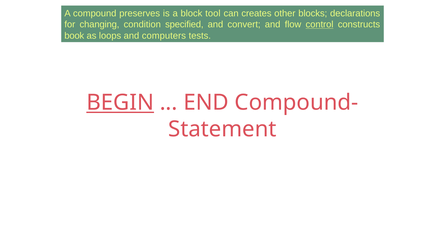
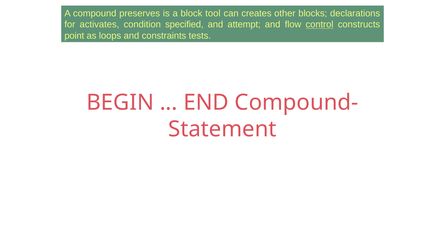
changing: changing -> activates (99, 25)
convert: convert -> attempt (244, 25)
book: book -> point (74, 36)
computers: computers -> constraints (164, 36)
BEGIN underline: present -> none (120, 103)
